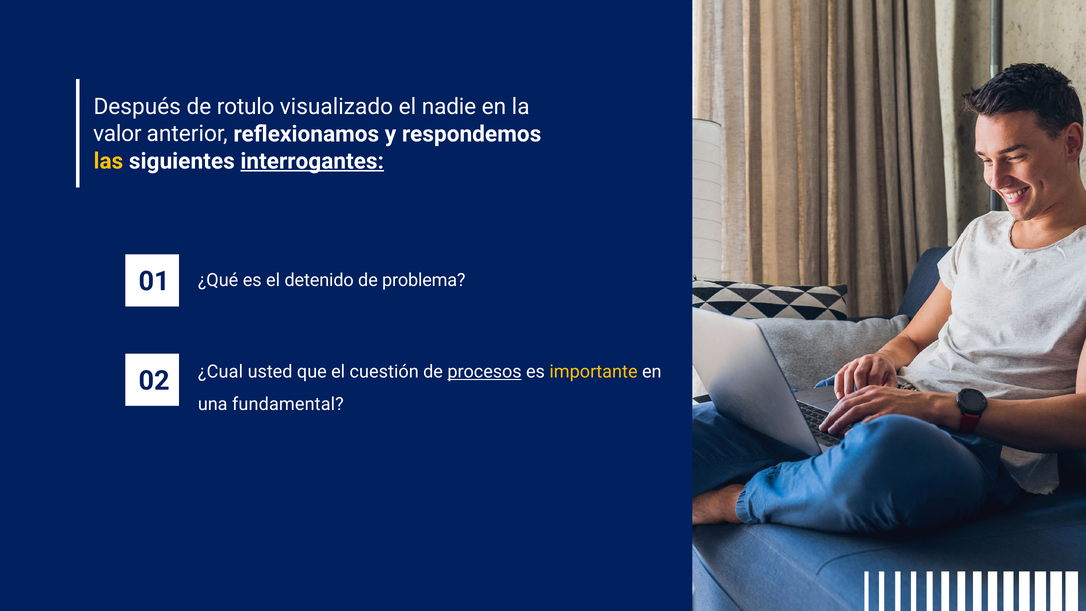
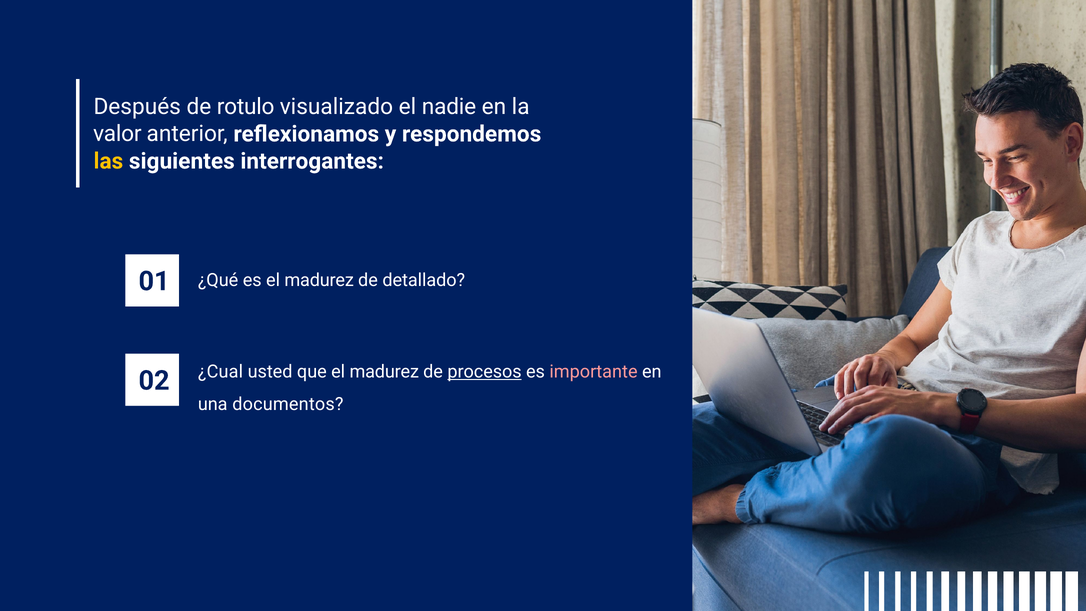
interrogantes underline: present -> none (312, 161)
es el detenido: detenido -> madurez (319, 280)
problema: problema -> detallado (424, 280)
que el cuestión: cuestión -> madurez (384, 372)
importante colour: yellow -> pink (594, 372)
fundamental: fundamental -> documentos (288, 404)
